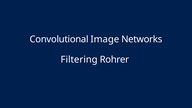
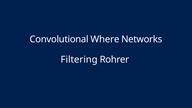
Image: Image -> Where (105, 39)
